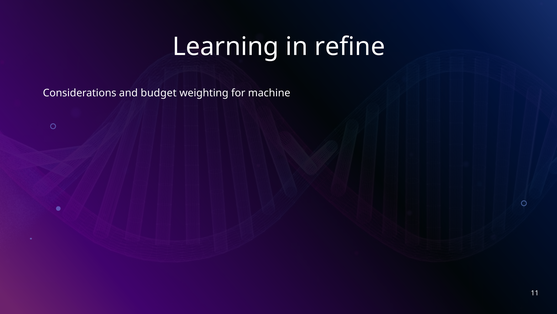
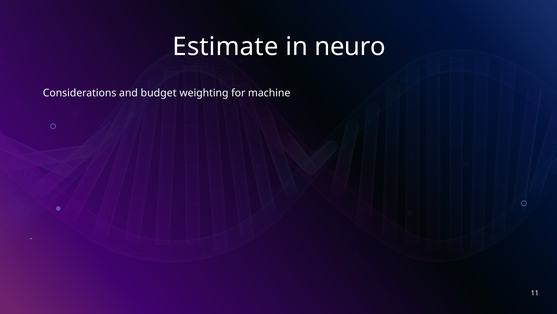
Learning: Learning -> Estimate (225, 47)
refine: refine -> neuro (350, 47)
